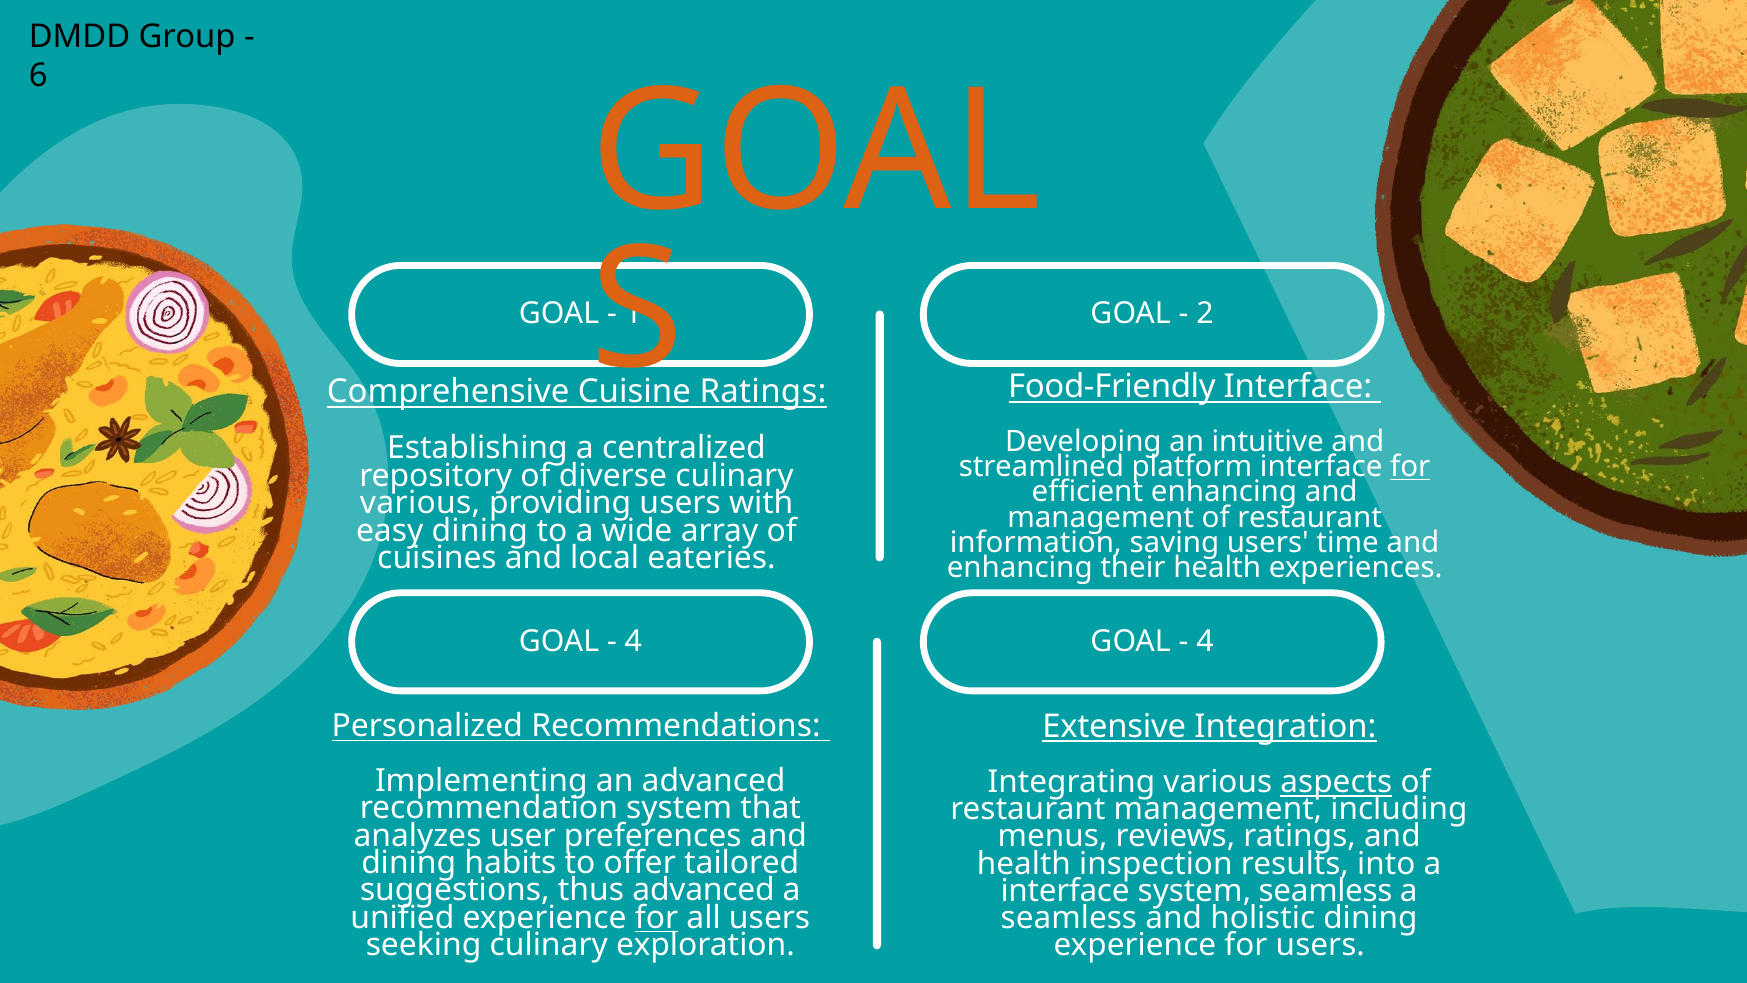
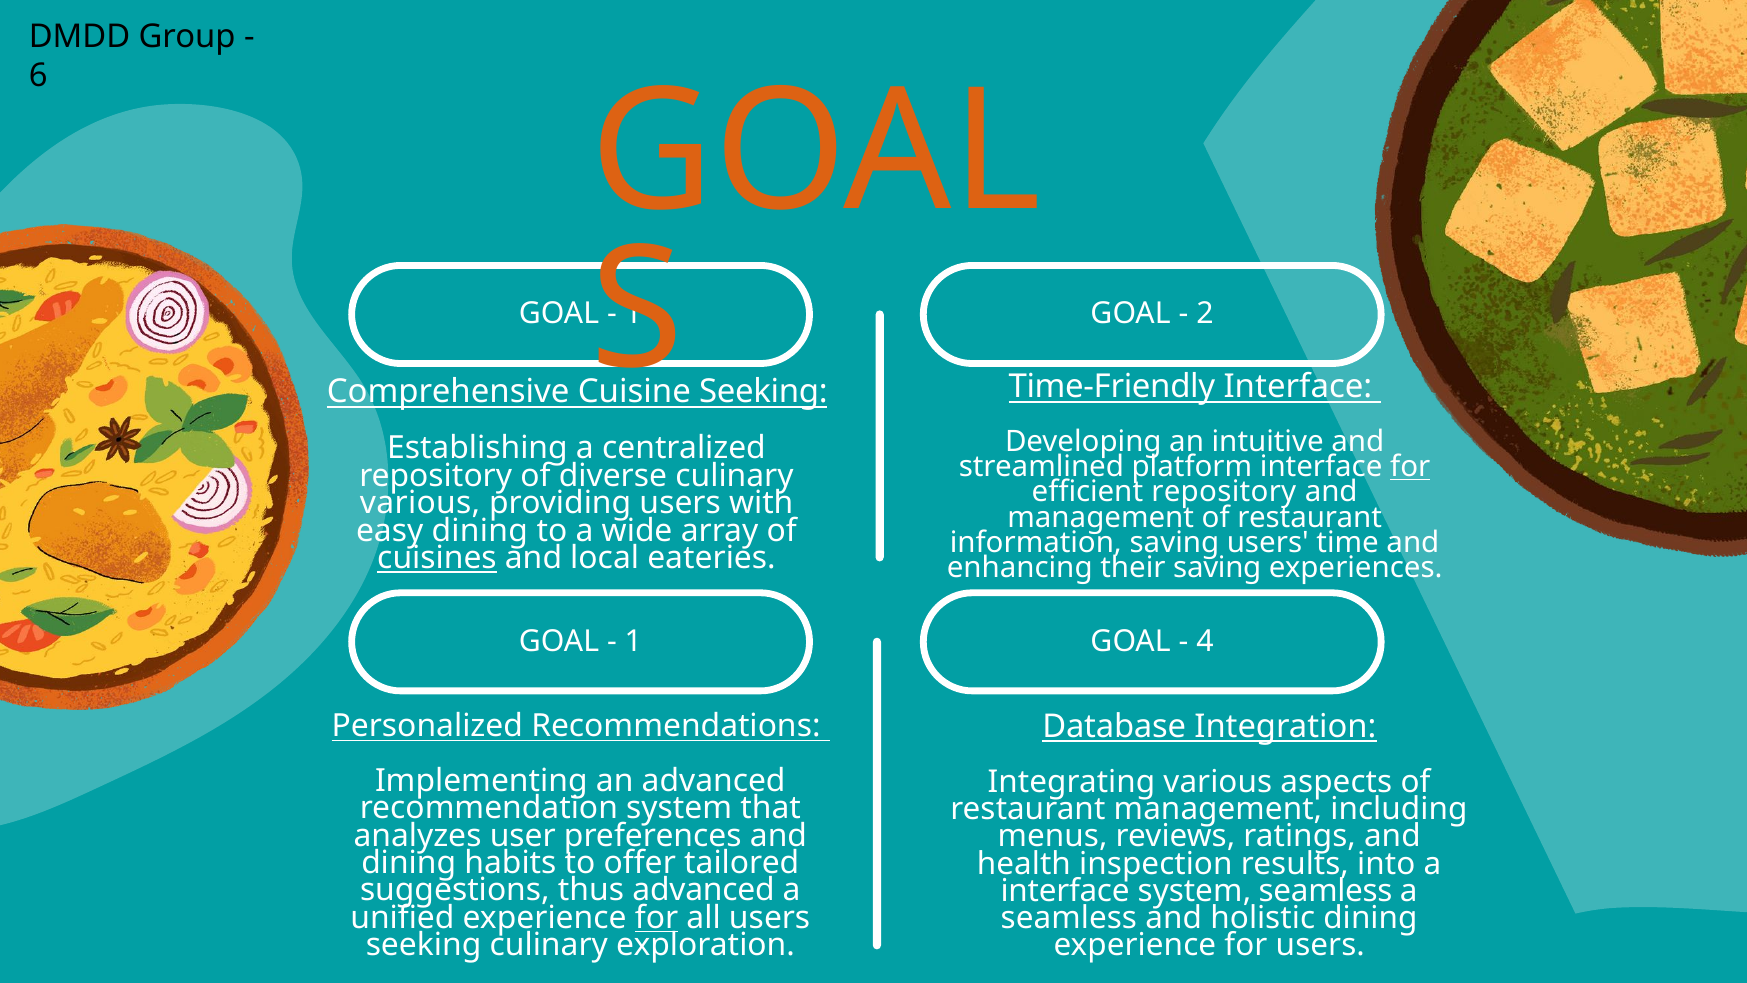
Food-Friendly: Food-Friendly -> Time-Friendly (1112, 387)
Ratings: Ratings -> Seeking (763, 392)
efficient enhancing: enhancing -> repository (1224, 492)
cuisines underline: none -> present (437, 558)
their health: health -> saving (1217, 568)
4: 4 -> 1 (633, 641)
Extensive: Extensive -> Database (1114, 726)
aspects underline: present -> none (1336, 782)
